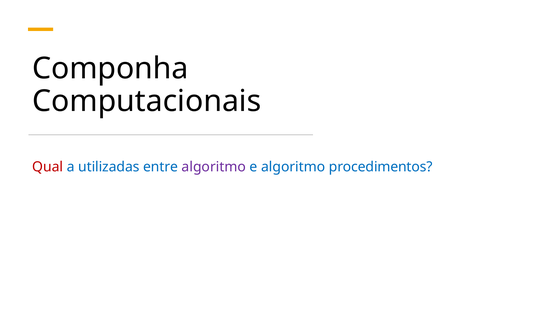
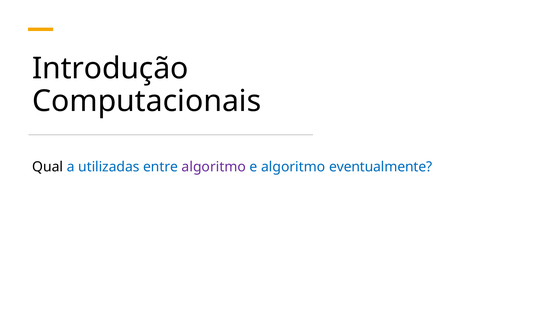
Componha: Componha -> Introdução (110, 68)
Qual colour: red -> black (48, 167)
procedimentos: procedimentos -> eventualmente (381, 167)
